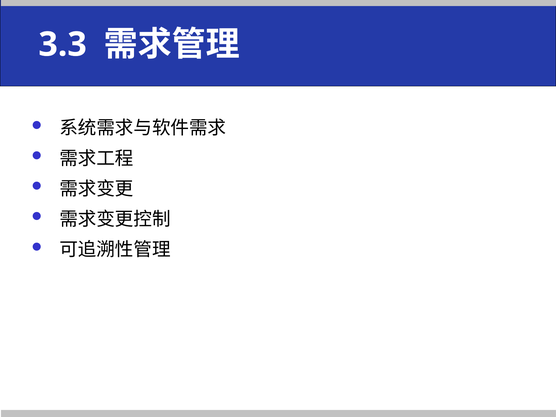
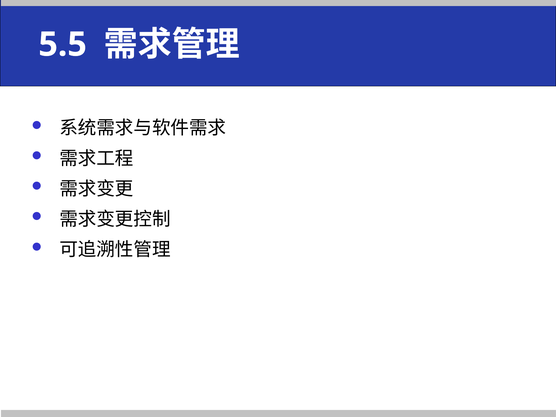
3.3: 3.3 -> 5.5 (63, 44)
